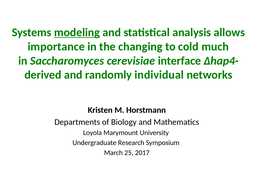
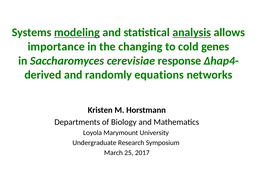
analysis underline: none -> present (192, 32)
much: much -> genes (215, 47)
interface: interface -> response (179, 61)
individual: individual -> equations (159, 75)
